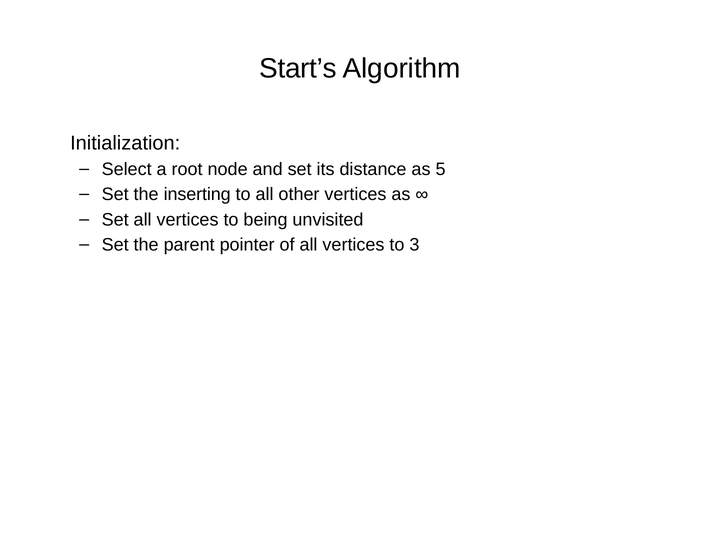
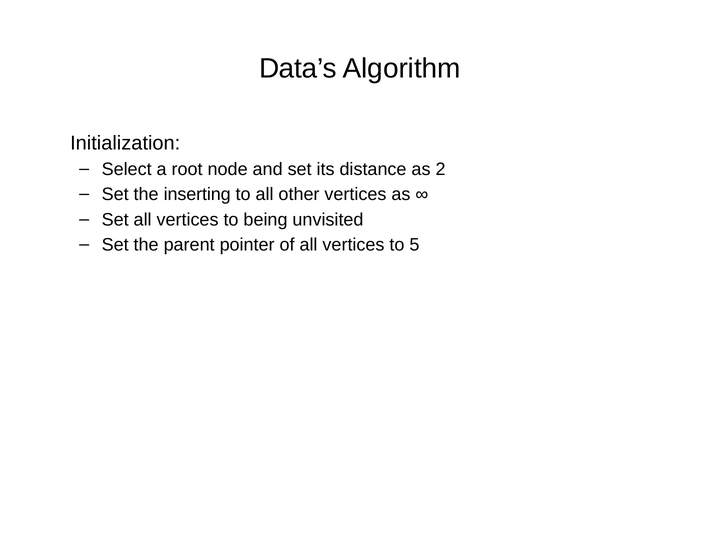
Start’s: Start’s -> Data’s (298, 69)
5: 5 -> 2 (441, 169)
3: 3 -> 5 (414, 245)
